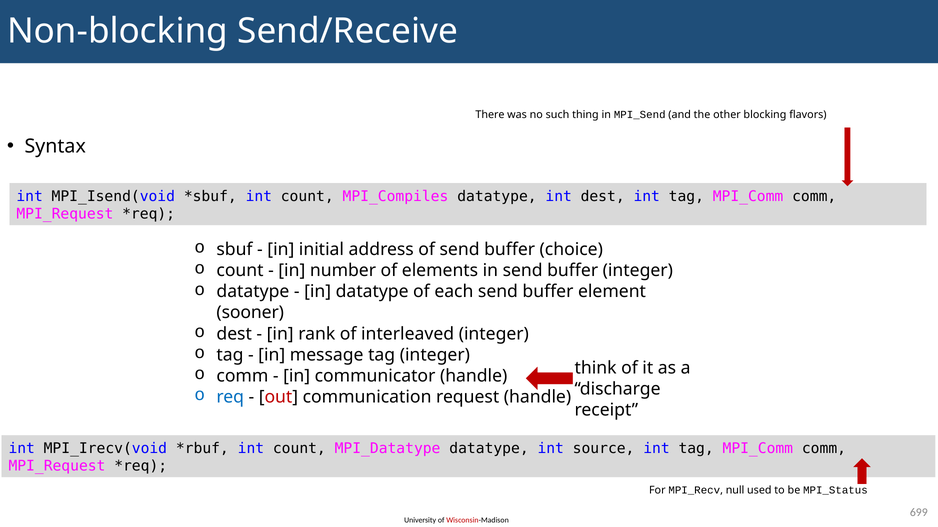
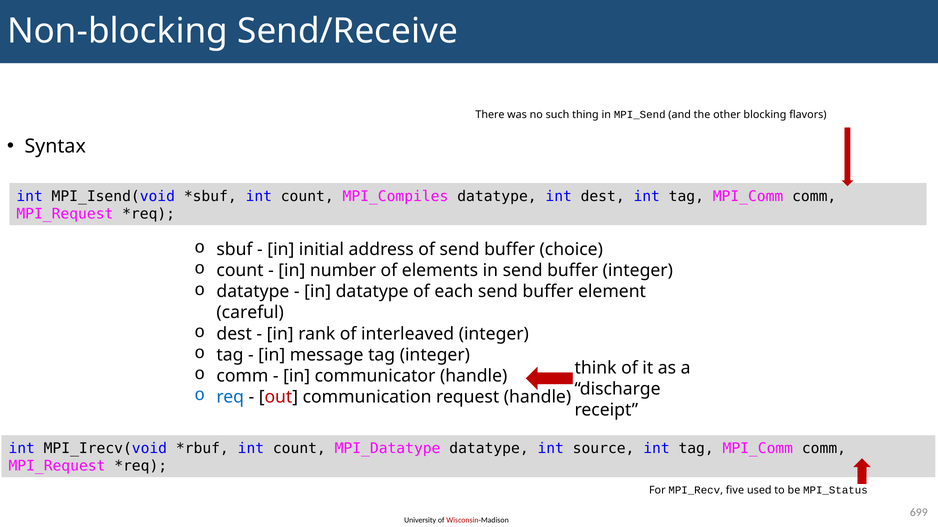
sooner: sooner -> careful (250, 313)
null: null -> five (735, 491)
